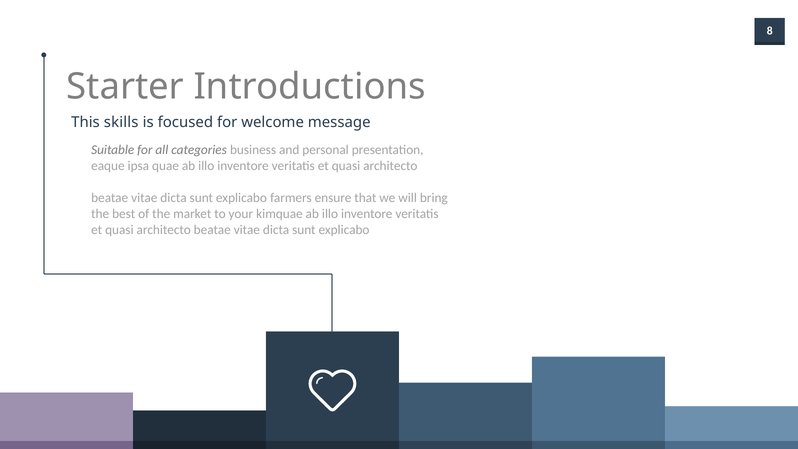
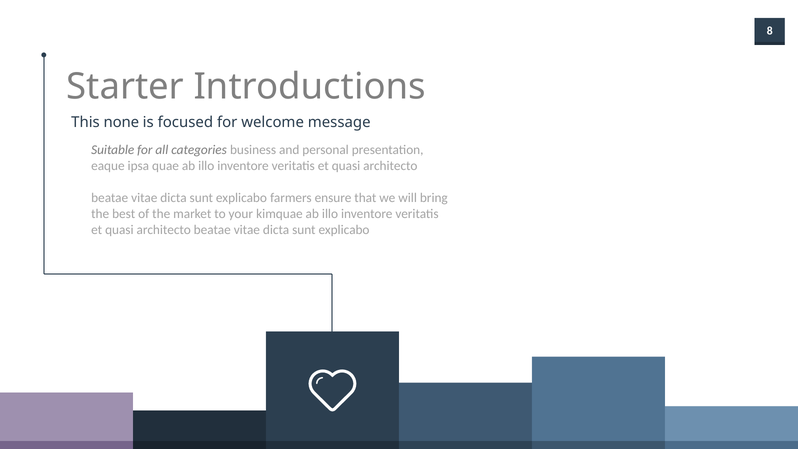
skills: skills -> none (121, 122)
